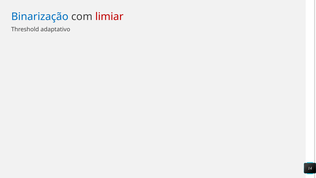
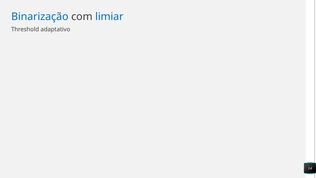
limiar colour: red -> blue (109, 17)
